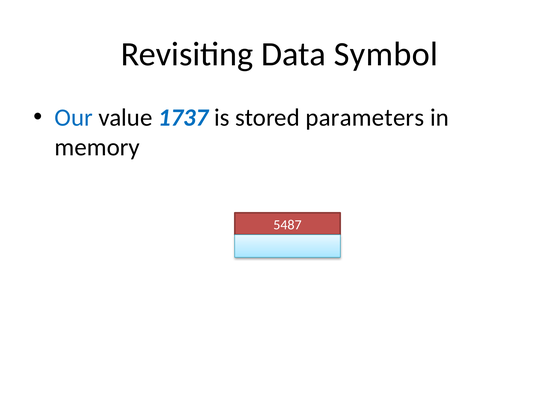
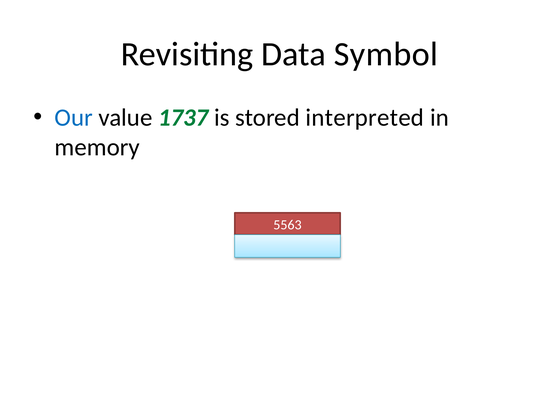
1737 colour: blue -> green (183, 117)
parameters: parameters -> interpreted (365, 117)
5487: 5487 -> 5563 (287, 225)
